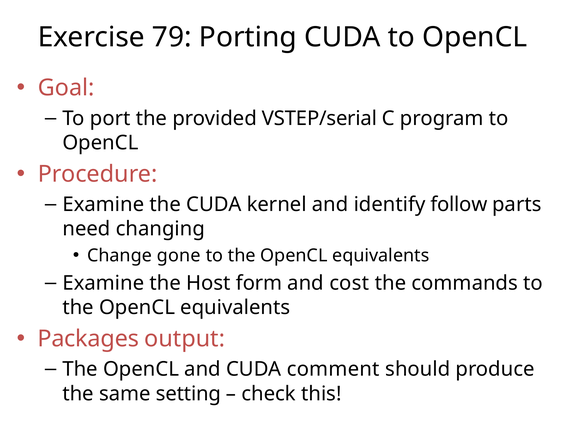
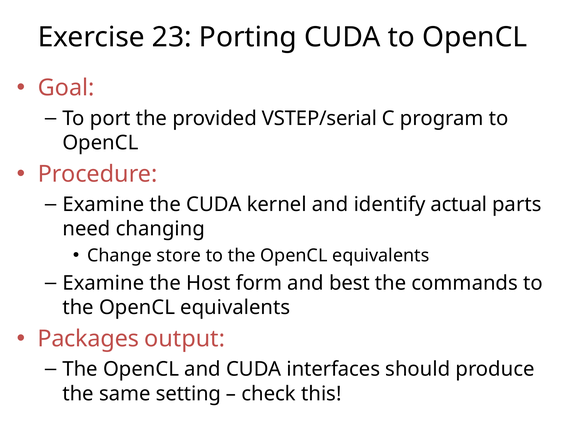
79: 79 -> 23 (172, 37)
follow: follow -> actual (459, 205)
gone: gone -> store (179, 256)
cost: cost -> best (349, 283)
comment: comment -> interfaces (333, 369)
